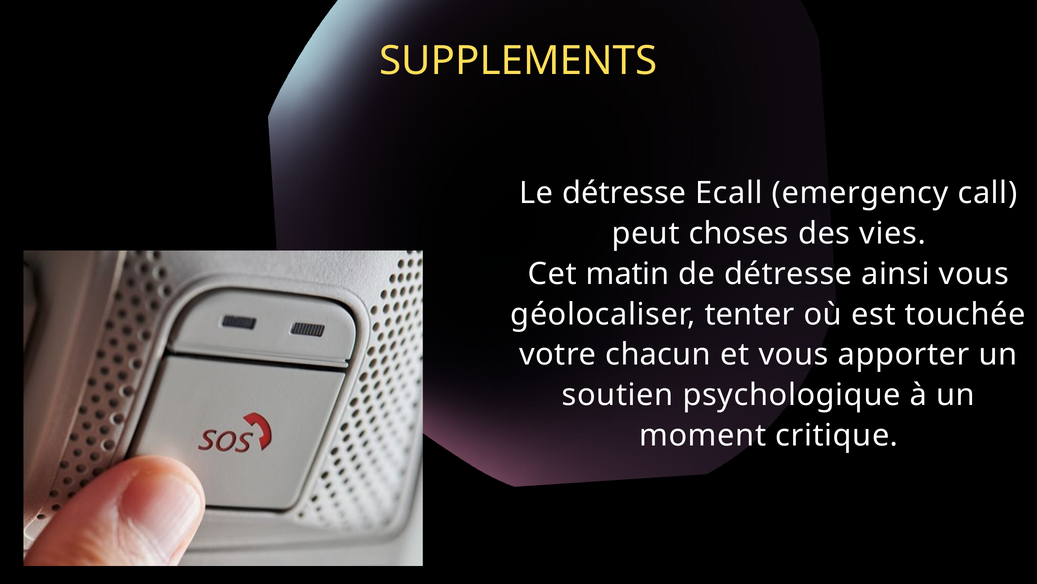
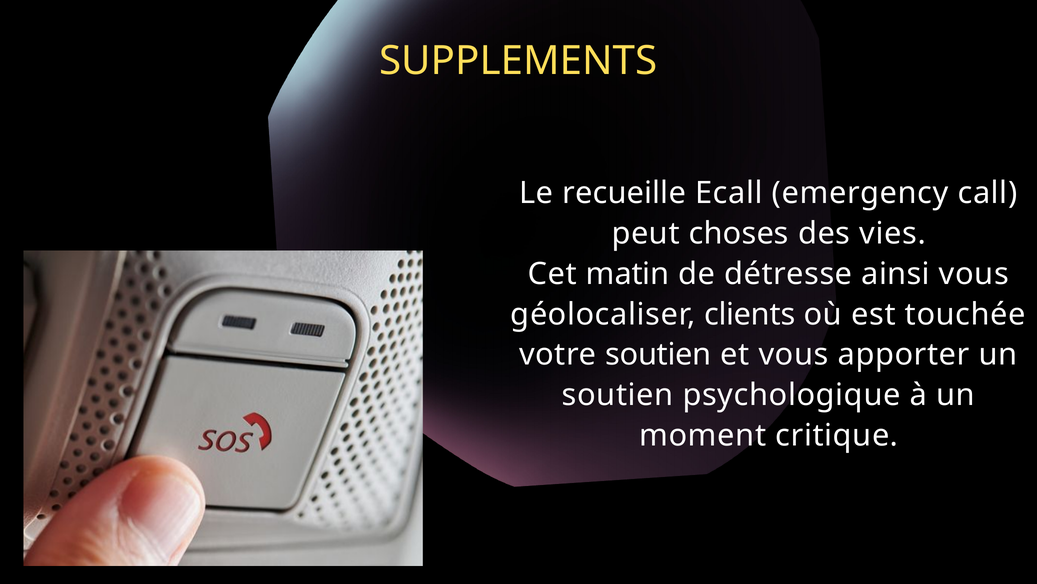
Le détresse: détresse -> recueille (624, 193)
tenter: tenter -> clients (750, 314)
votre chacun: chacun -> soutien (658, 354)
